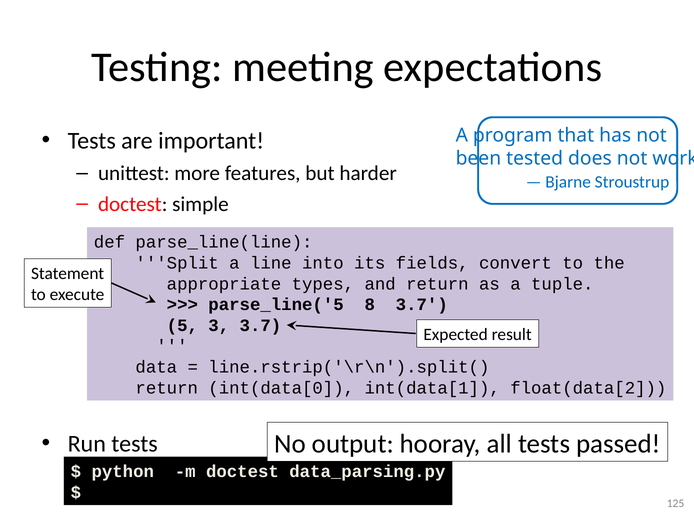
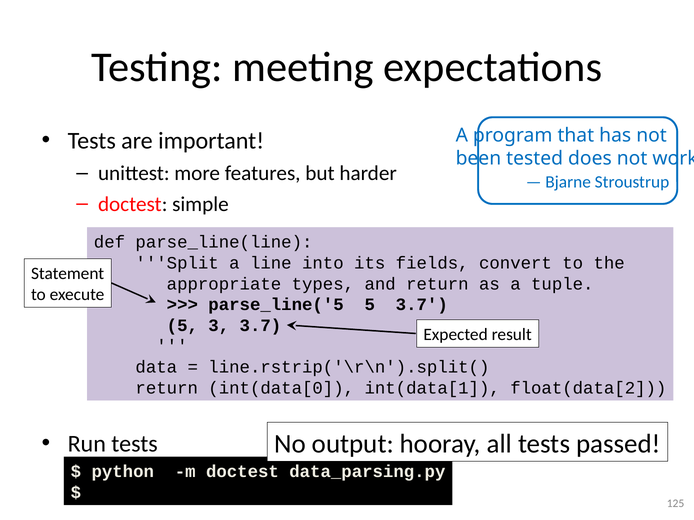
parse_line('5 8: 8 -> 5 (370, 305)
